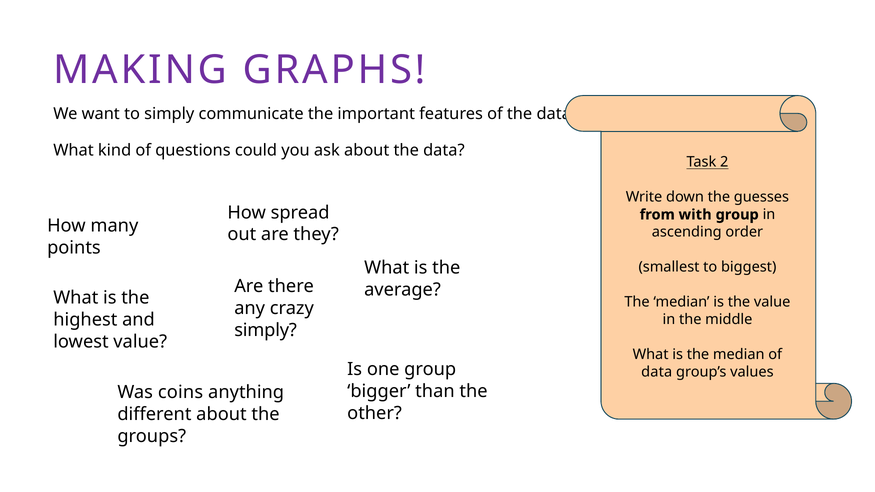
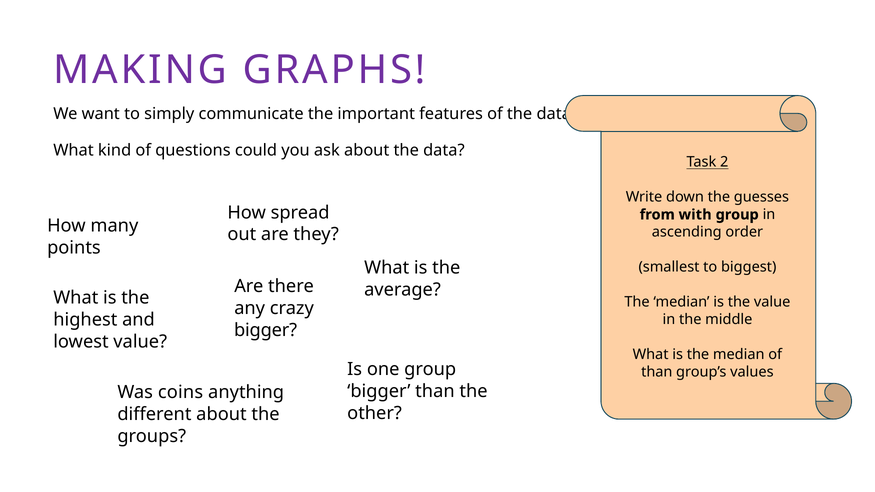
simply: simply -> bigger (266, 330)
data: data -> than (657, 372)
